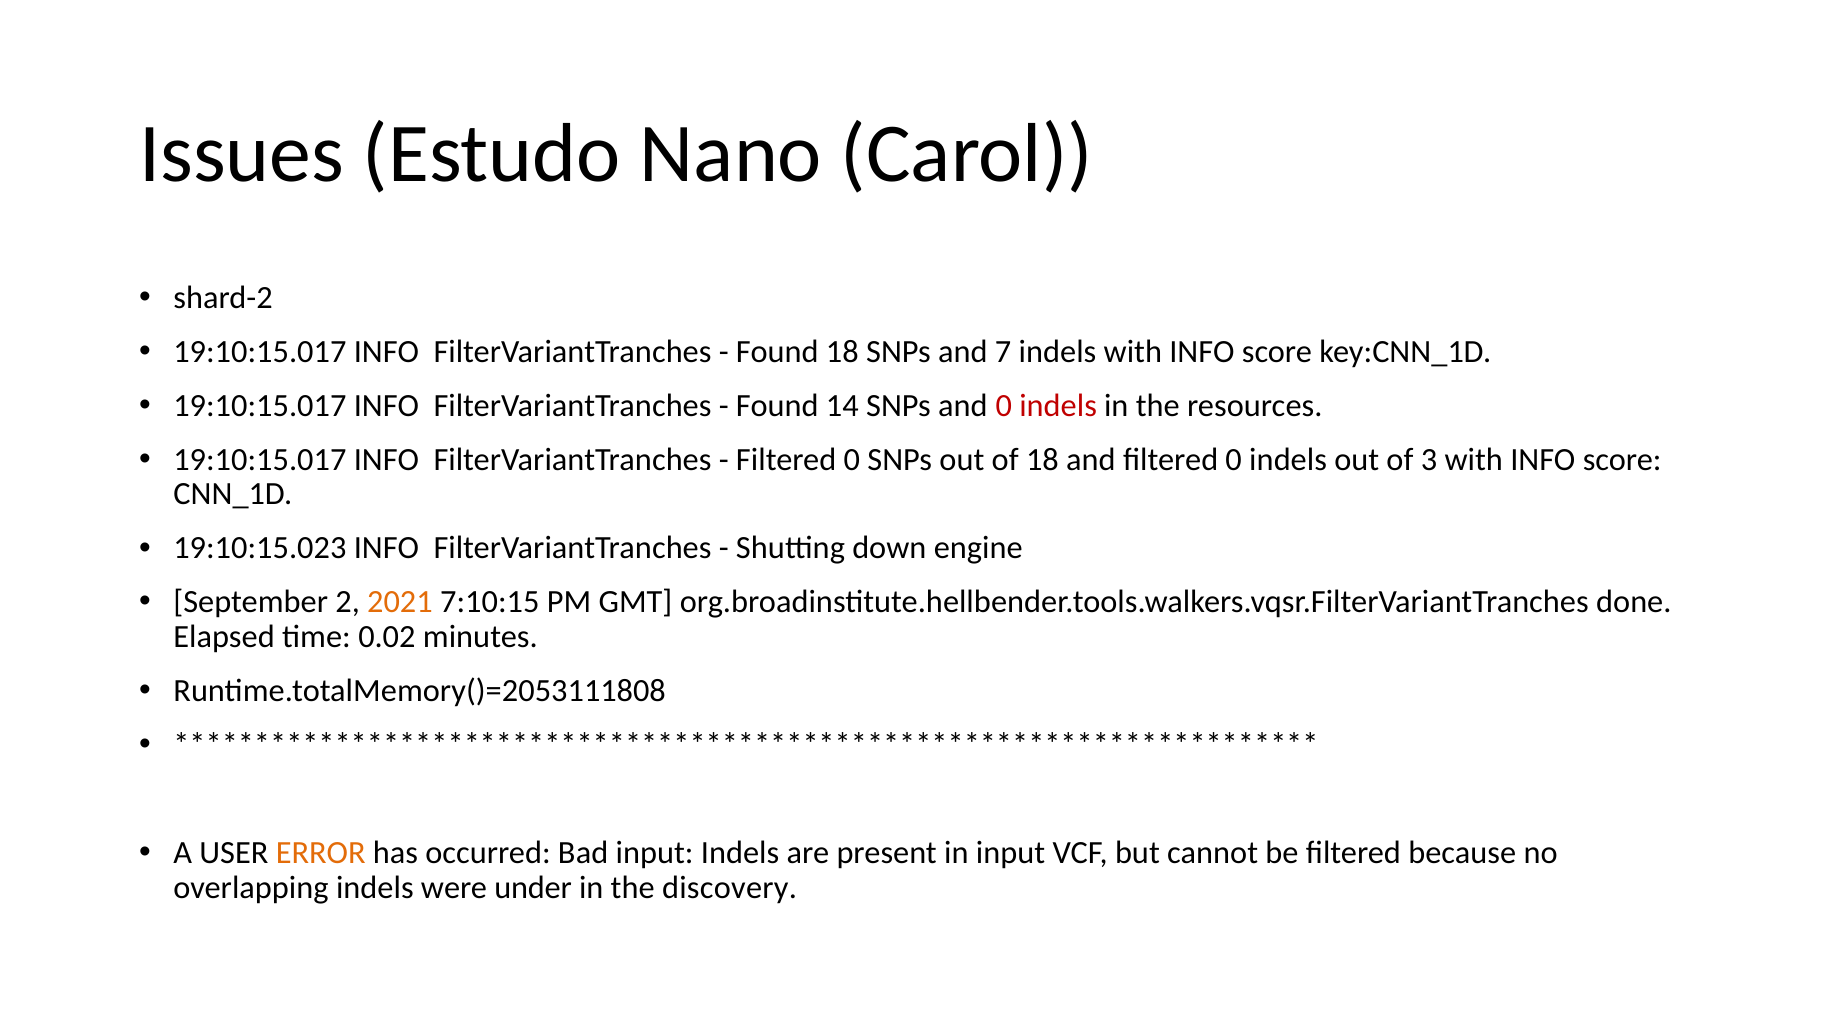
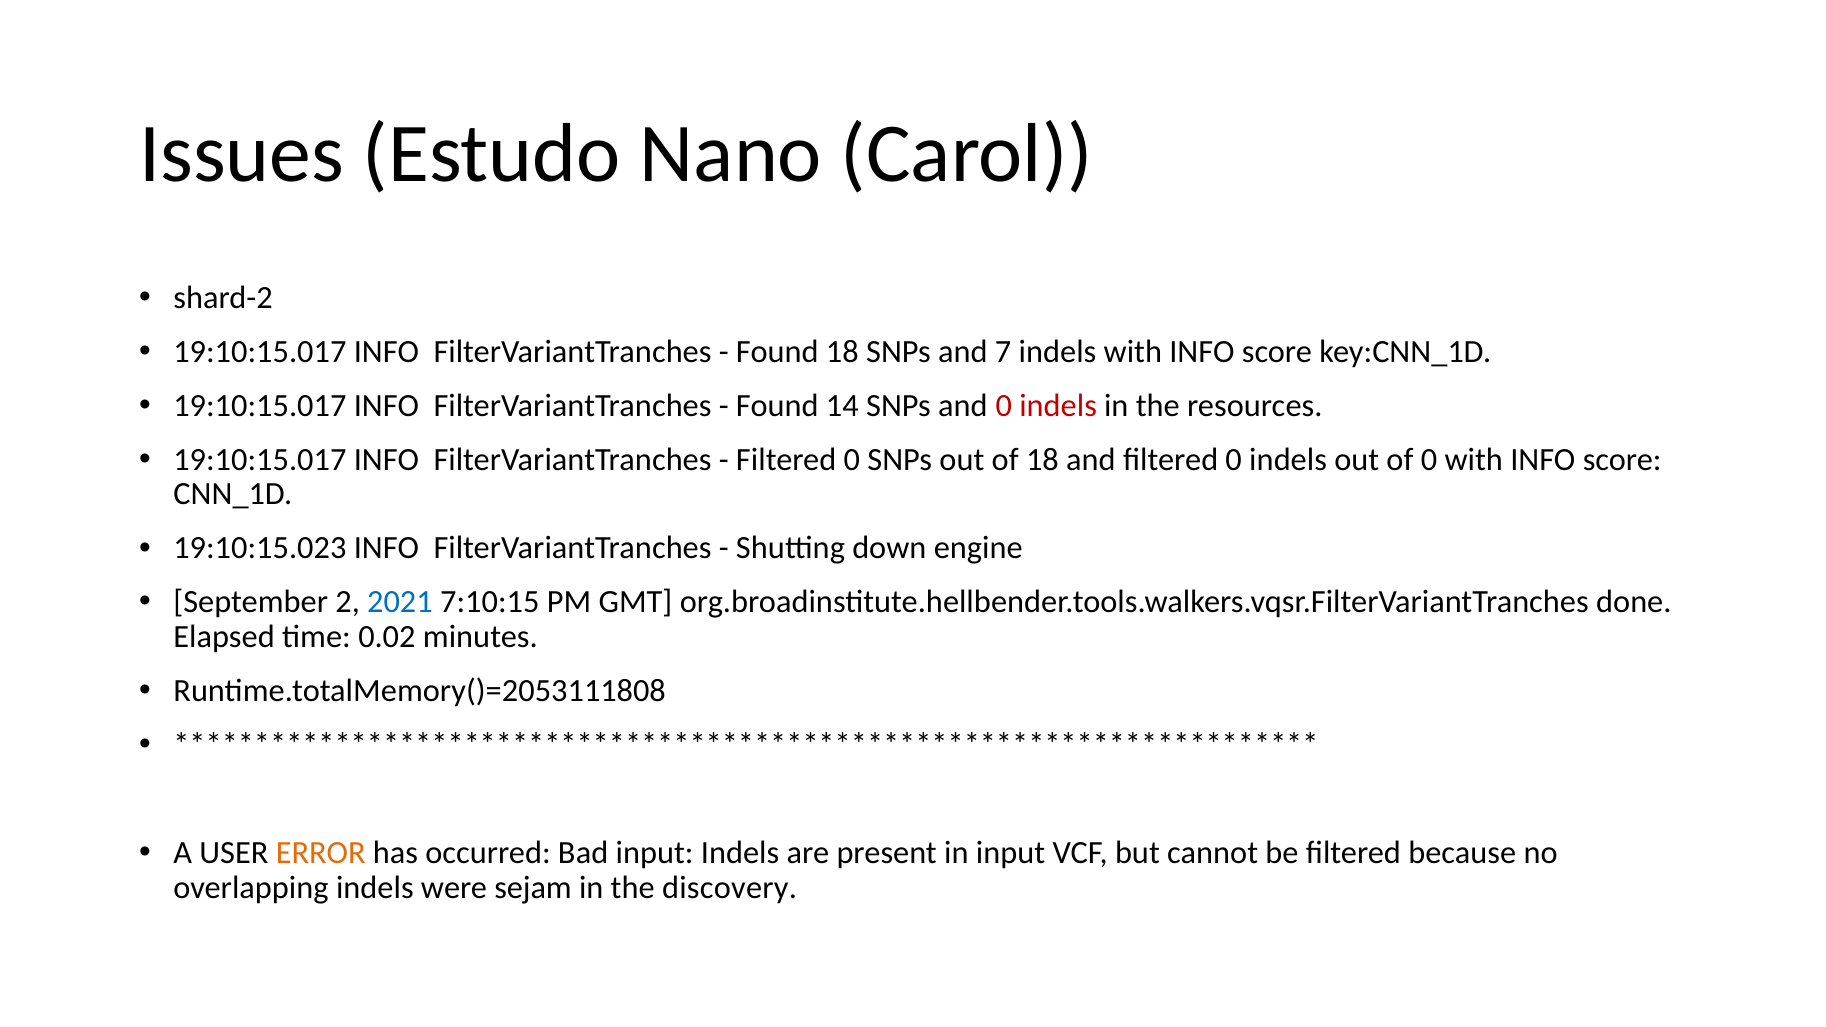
of 3: 3 -> 0 (1429, 459)
2021 colour: orange -> blue (400, 602)
under: under -> sejam (533, 888)
